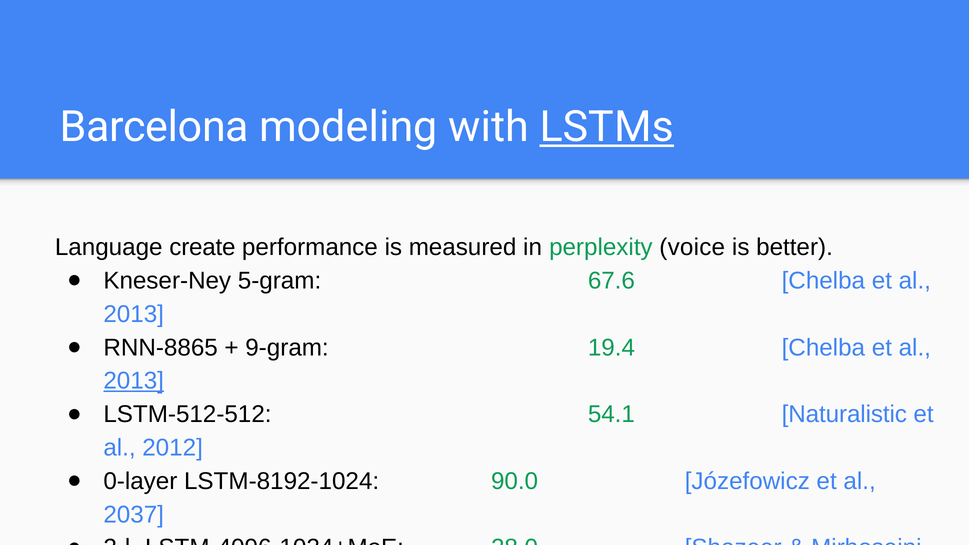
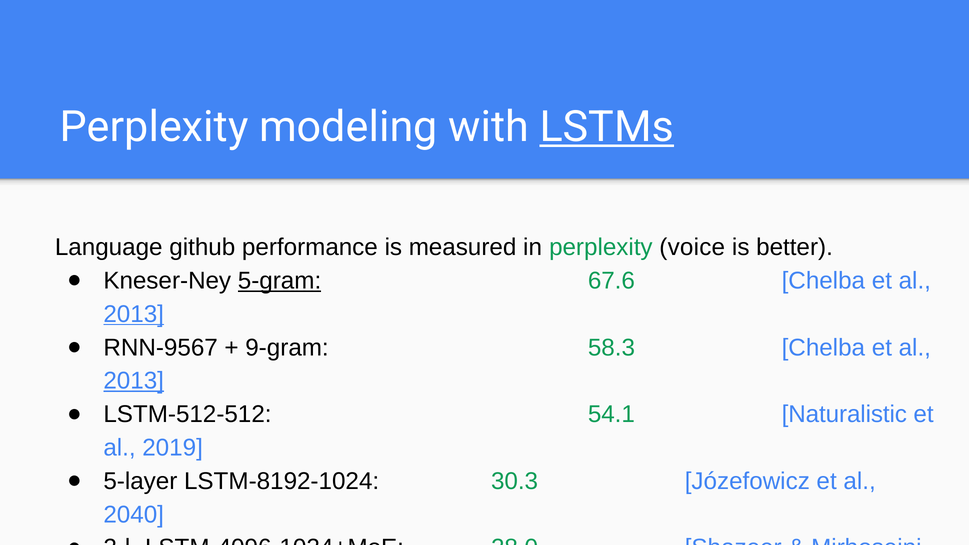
Barcelona: Barcelona -> Perplexity (154, 127)
create: create -> github (202, 247)
5-gram underline: none -> present (280, 281)
2013 underline: none -> present (134, 314)
RNN-8865: RNN-8865 -> RNN-9567 (161, 348)
19.4: 19.4 -> 58.3 (611, 348)
2012: 2012 -> 2019 (173, 448)
0-layer: 0-layer -> 5-layer (140, 481)
90.0: 90.0 -> 30.3 (515, 481)
2037: 2037 -> 2040 (134, 515)
